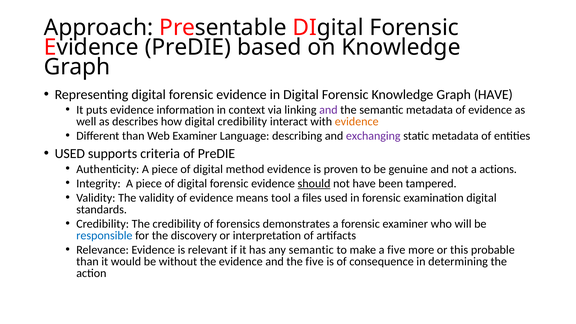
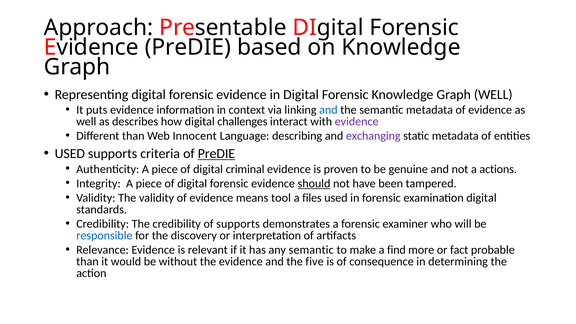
Graph HAVE: HAVE -> WELL (493, 95)
and colour: purple -> blue (328, 110)
digital credibility: credibility -> challenges (242, 122)
evidence colour: orange -> purple (357, 122)
Web Examiner: Examiner -> Innocent (195, 136)
PreDIE underline: none -> present (216, 154)
method: method -> criminal (245, 169)
of forensics: forensics -> supports (238, 224)
a five: five -> find (396, 250)
this: this -> fact (459, 250)
